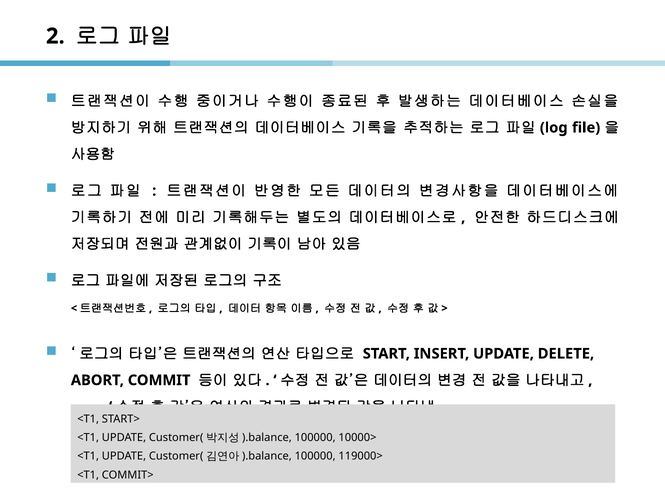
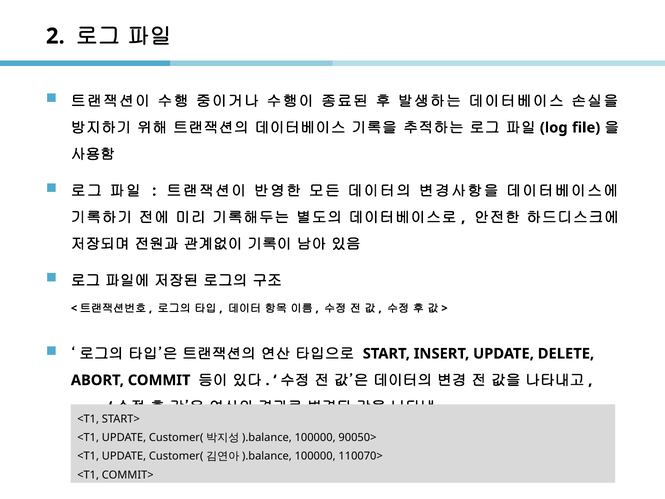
10000>: 10000> -> 90050> (357, 437)
119000>: 119000> -> 110070> (361, 456)
